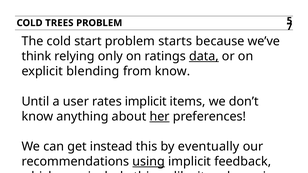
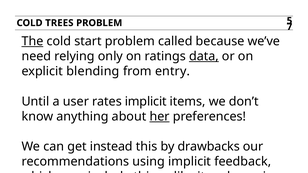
The underline: none -> present (32, 41)
starts: starts -> called (175, 41)
think: think -> need (36, 56)
from know: know -> entry (172, 71)
eventually: eventually -> drawbacks (209, 146)
using underline: present -> none (149, 162)
